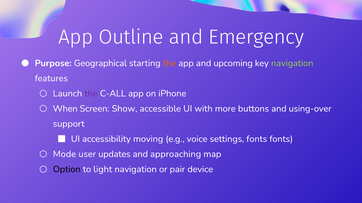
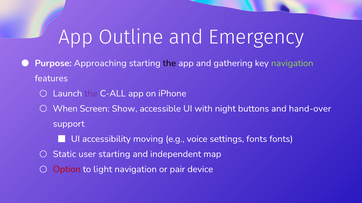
Geographical: Geographical -> Approaching (100, 63)
the colour: orange -> black (169, 63)
upcoming: upcoming -> gathering (233, 63)
more: more -> night (225, 109)
using-over: using-over -> hand-over (310, 109)
Mode: Mode -> Static (64, 154)
user updates: updates -> starting (114, 154)
approaching: approaching -> independent (176, 154)
Option colour: black -> red (67, 170)
